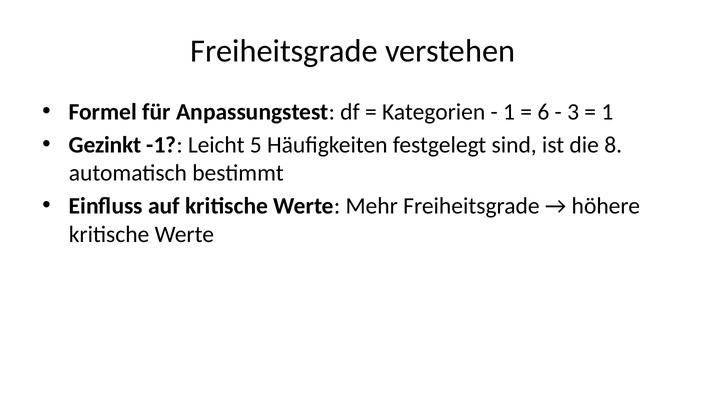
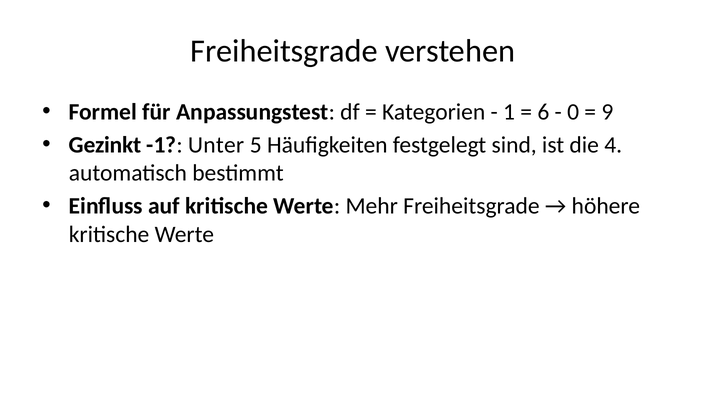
3: 3 -> 0 (573, 112)
1: 1 -> 9 (607, 112)
Leicht: Leicht -> Unter (216, 145)
8: 8 -> 4 (613, 145)
